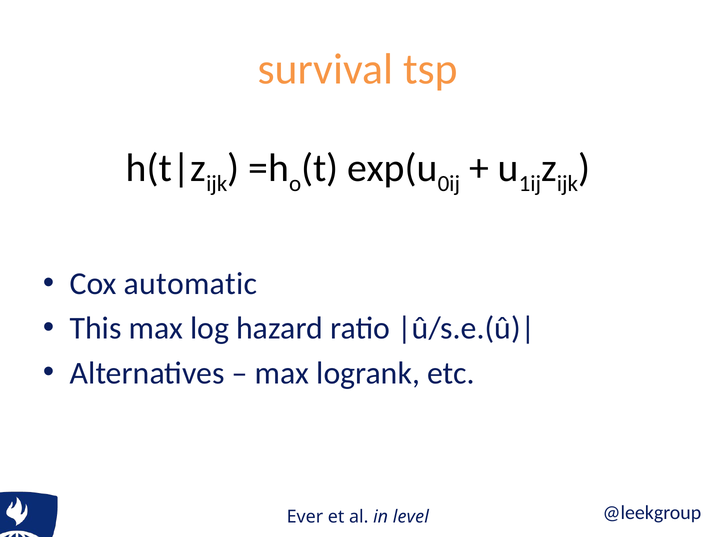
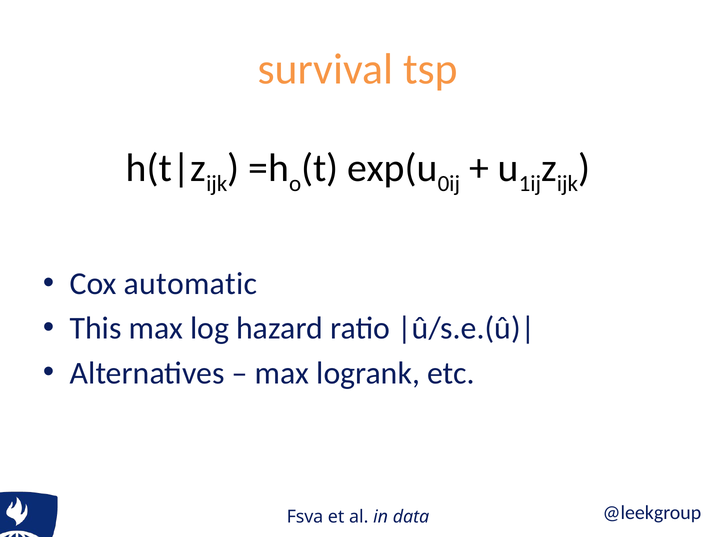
Ever: Ever -> Fsva (305, 517)
level: level -> data (411, 517)
